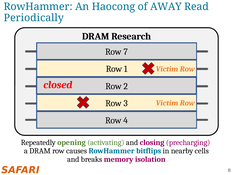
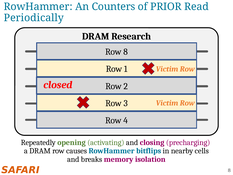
Haocong: Haocong -> Counters (114, 7)
AWAY: AWAY -> PRIOR (166, 7)
Row 7: 7 -> 8 (126, 52)
